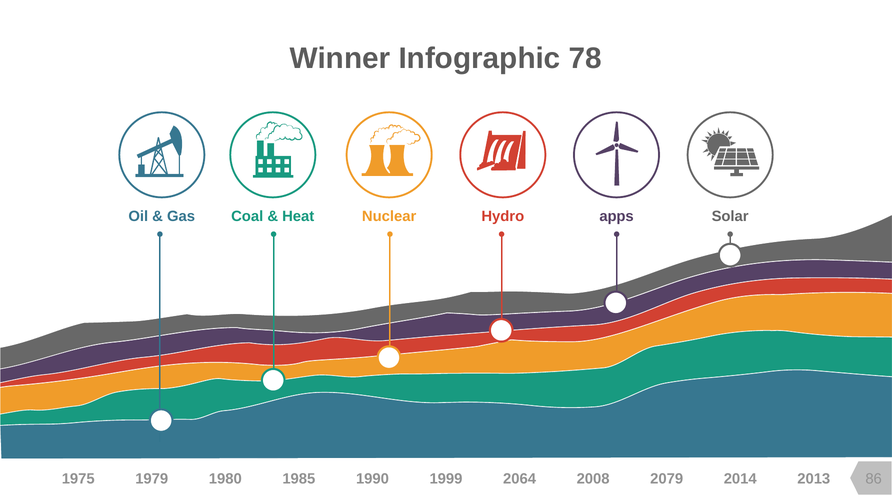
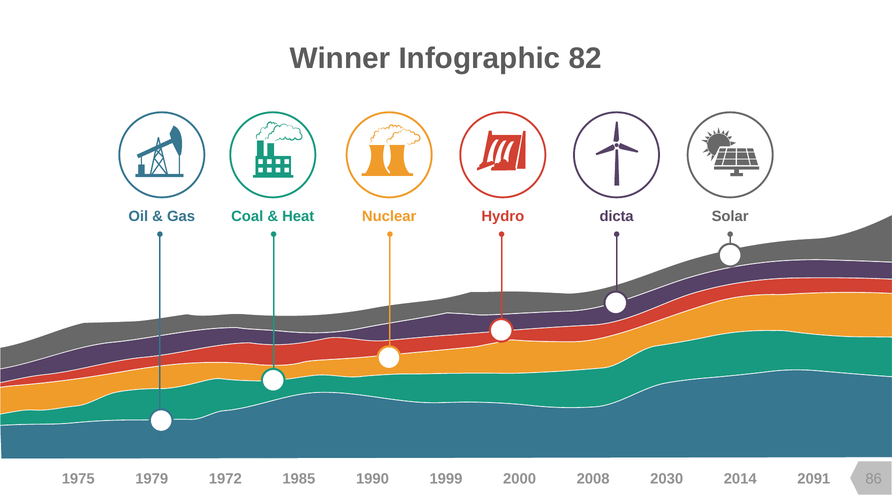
78: 78 -> 82 (585, 58)
apps: apps -> dicta (617, 217)
1980: 1980 -> 1972 (225, 479)
2064: 2064 -> 2000 (520, 479)
2079: 2079 -> 2030 (667, 479)
2013: 2013 -> 2091 (814, 479)
